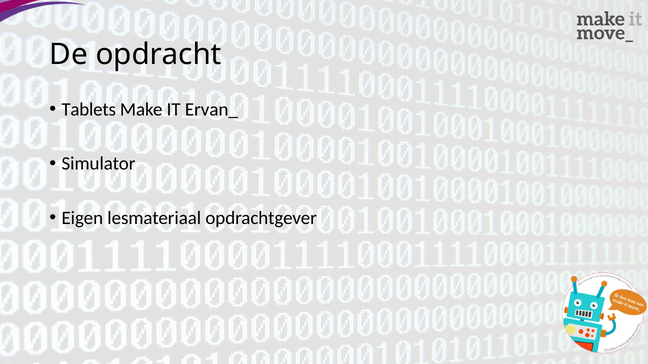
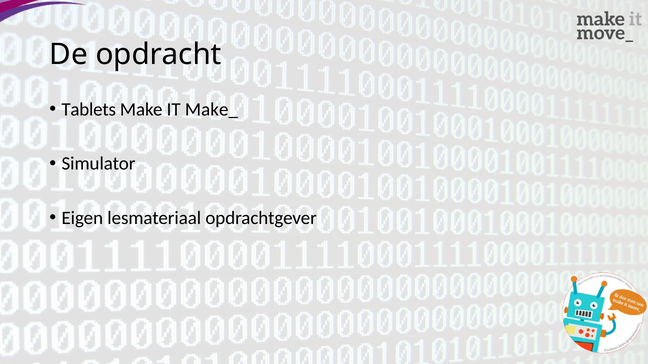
Ervan_: Ervan_ -> Make_ (211, 110)
